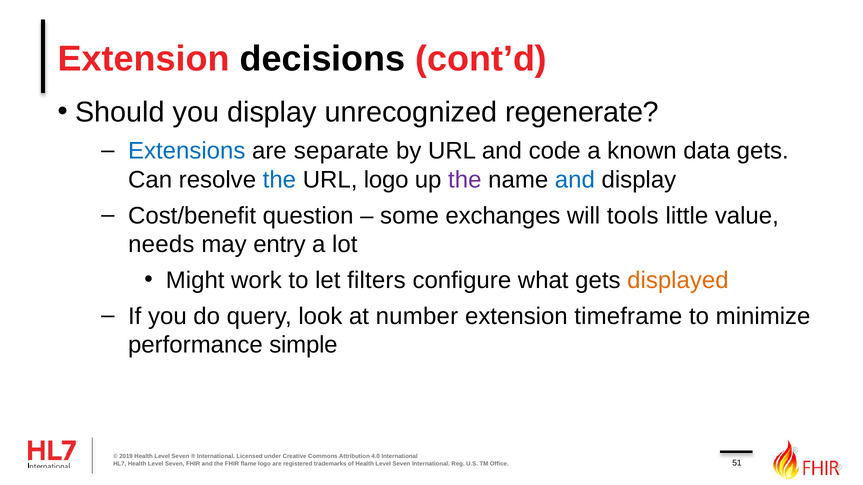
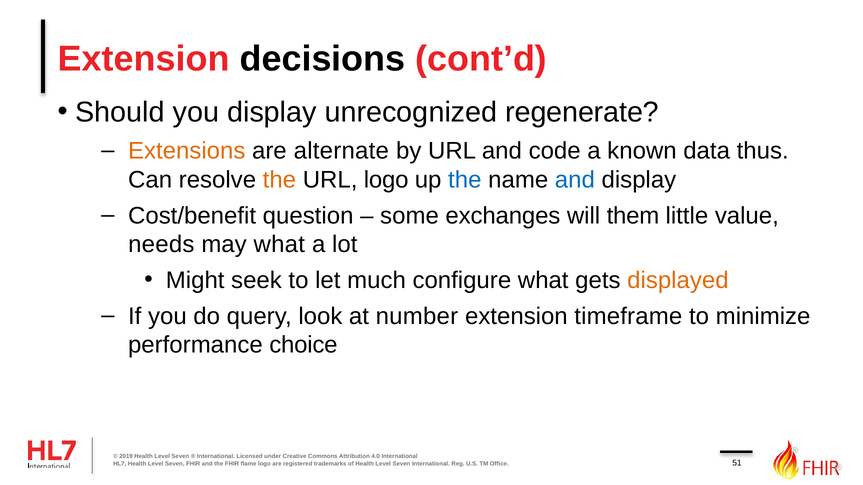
Extensions colour: blue -> orange (187, 151)
separate: separate -> alternate (341, 151)
data gets: gets -> thus (763, 151)
the colour: blue -> orange (279, 180)
the colour: purple -> blue (465, 180)
tools: tools -> them (633, 216)
may entry: entry -> what (279, 245)
work: work -> seek (256, 281)
filters: filters -> much (377, 281)
simple: simple -> choice (303, 345)
